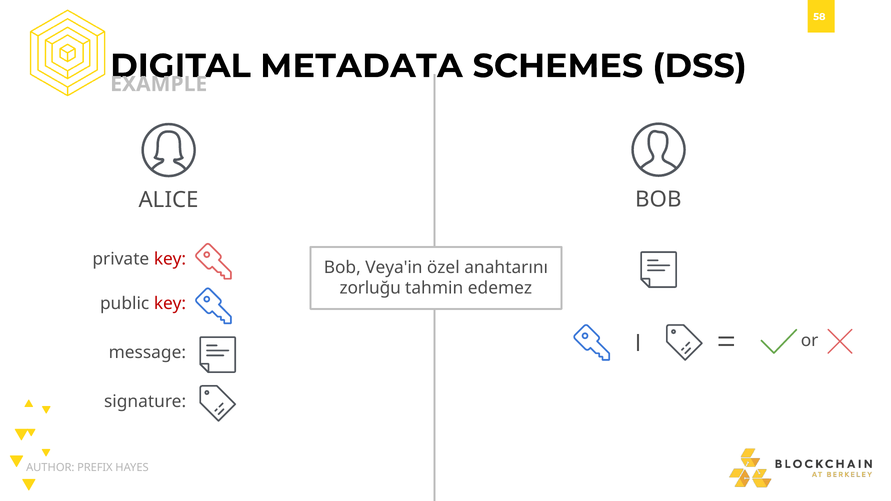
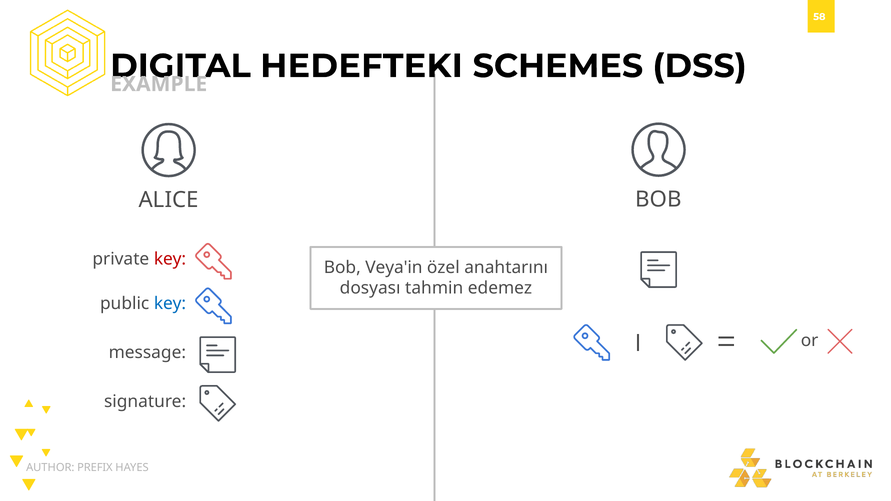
METADATA: METADATA -> HEDEFTEKI (361, 66)
zorluğu: zorluğu -> dosyası (370, 288)
key colour: red -> blue (170, 304)
